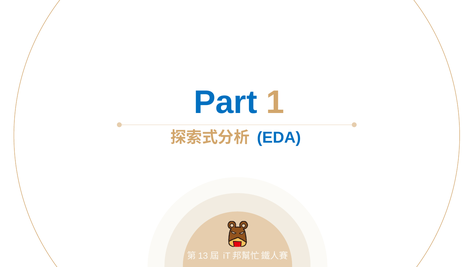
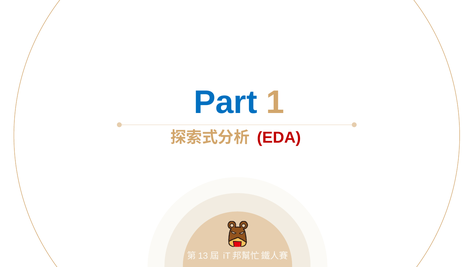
EDA colour: blue -> red (279, 138)
